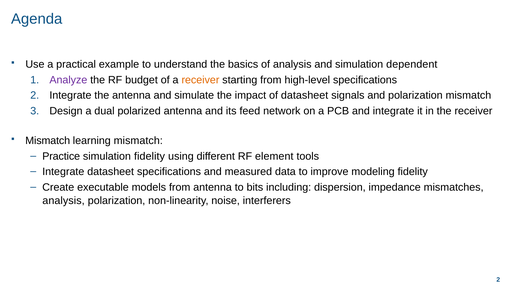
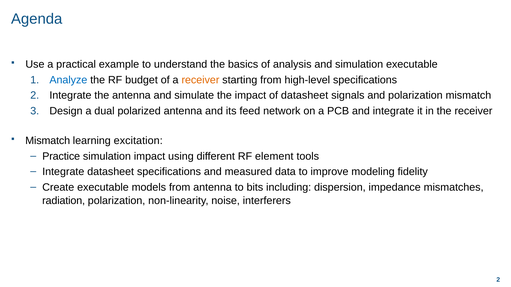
simulation dependent: dependent -> executable (412, 64)
Analyze colour: purple -> blue (68, 80)
learning mismatch: mismatch -> excitation (138, 141)
simulation fidelity: fidelity -> impact (150, 156)
analysis: analysis -> radiation (64, 201)
